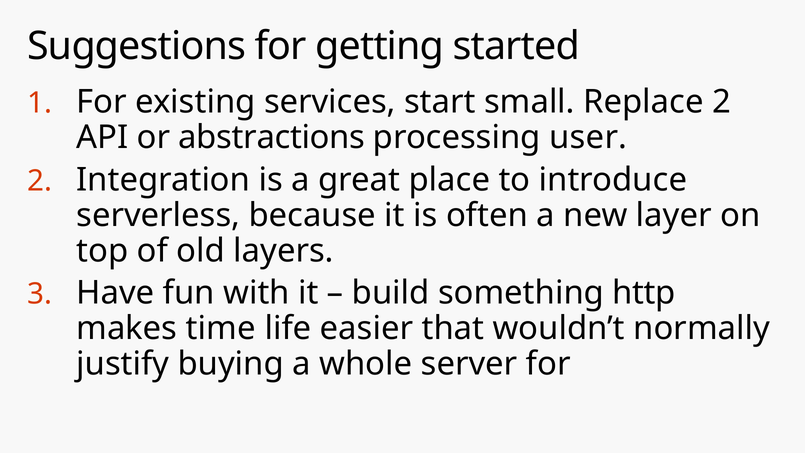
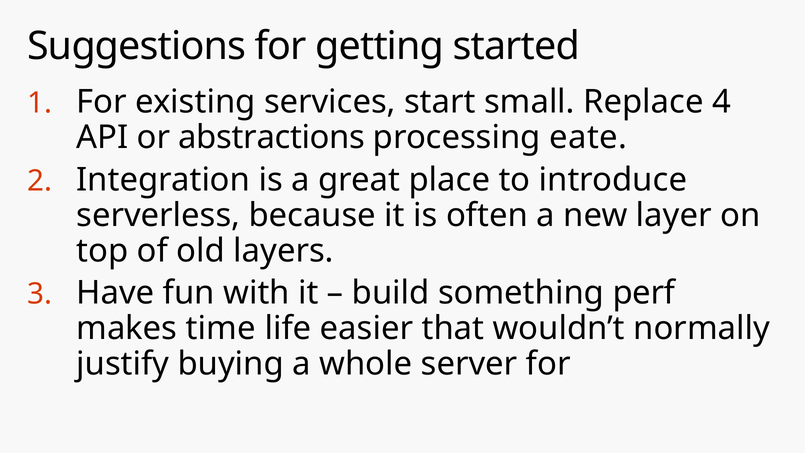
Replace 2: 2 -> 4 (722, 102)
user: user -> eate (588, 137)
http: http -> perf (644, 293)
